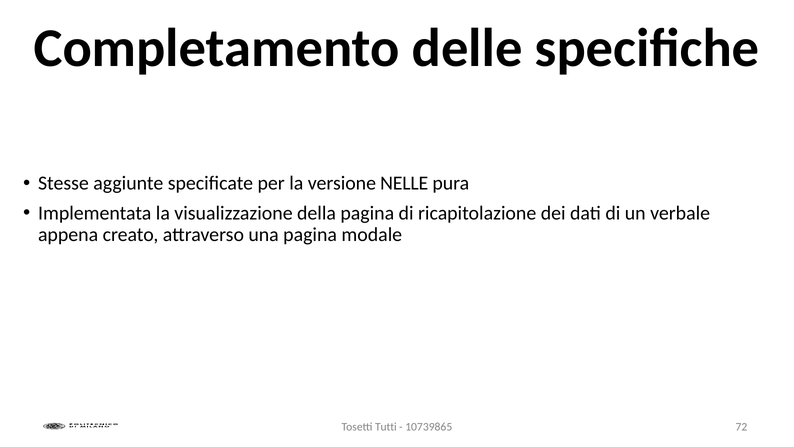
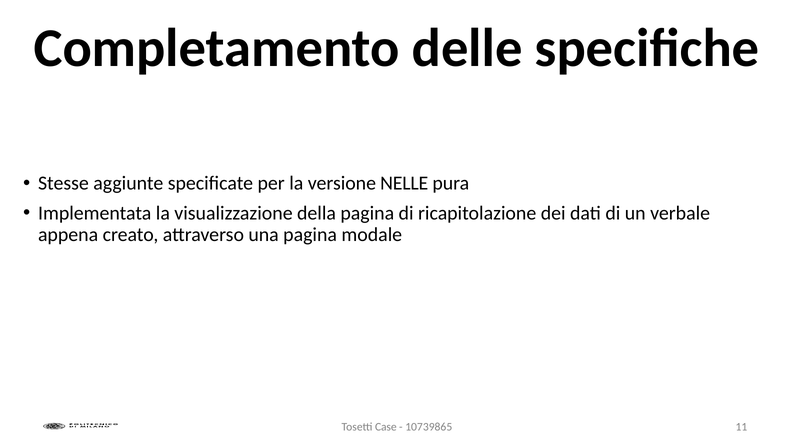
Tutti: Tutti -> Case (386, 427)
72: 72 -> 11 (741, 427)
